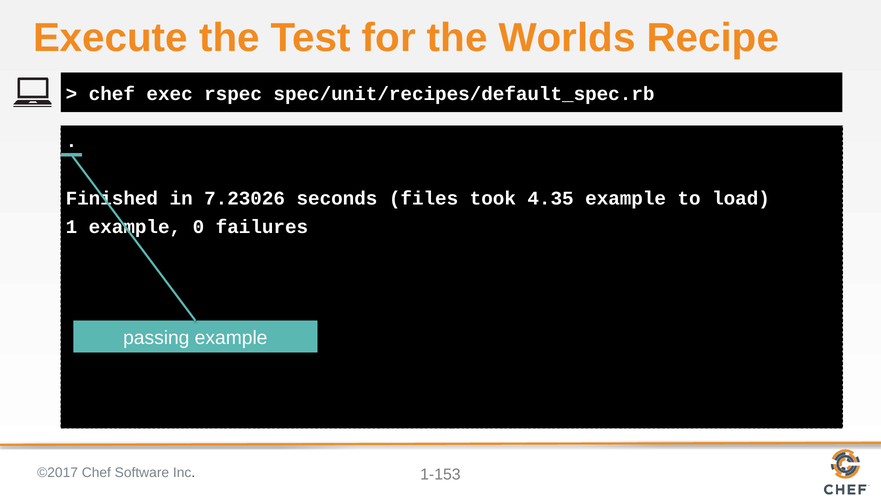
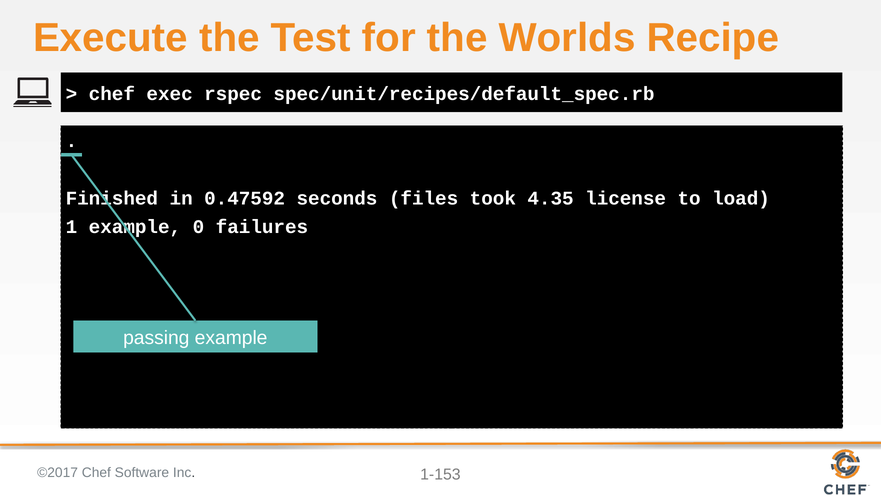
7.23026: 7.23026 -> 0.47592 (245, 198)
4.35 example: example -> license (626, 198)
